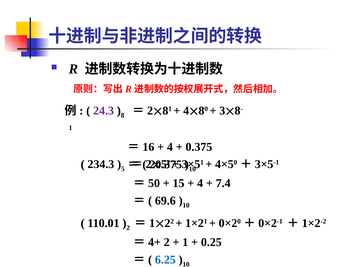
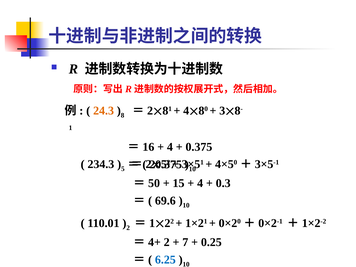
24.3 colour: purple -> orange (104, 111)
7.4: 7.4 -> 0.3 (223, 183)
1: 1 -> 7 (185, 242)
